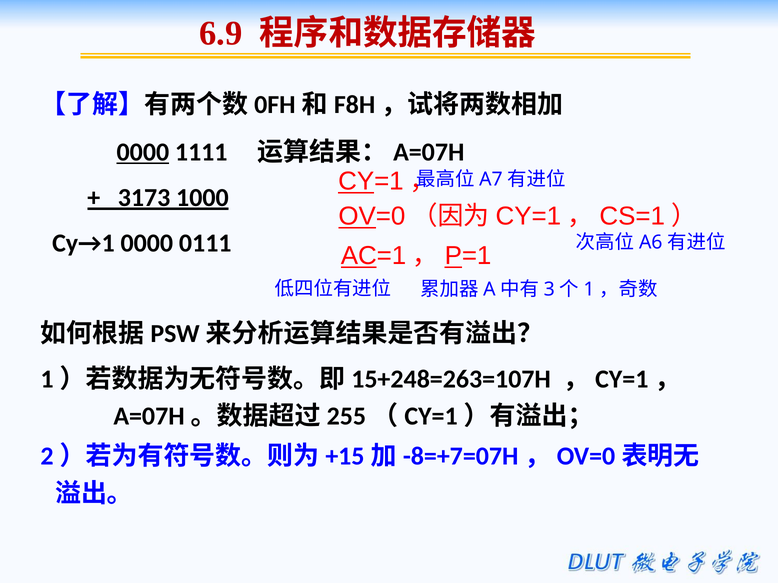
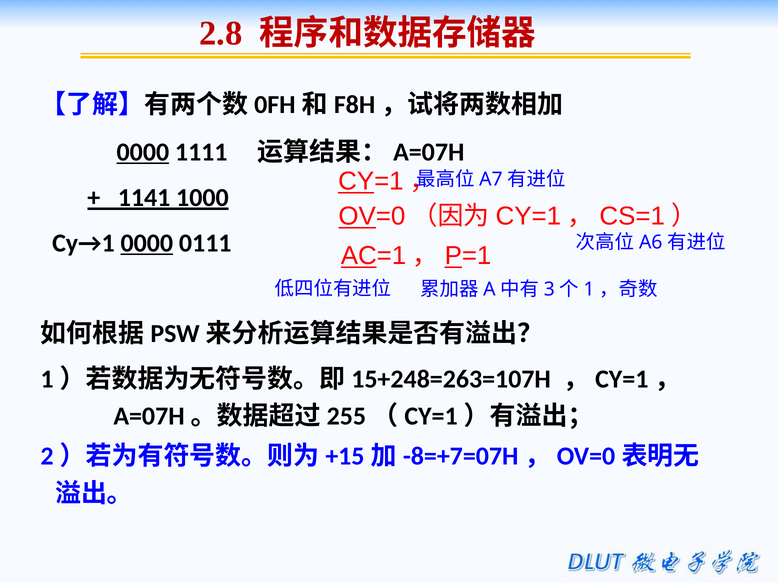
6.9: 6.9 -> 2.8 (221, 34)
3173: 3173 -> 1141 (144, 198)
0000 underline: none -> present (147, 243)
